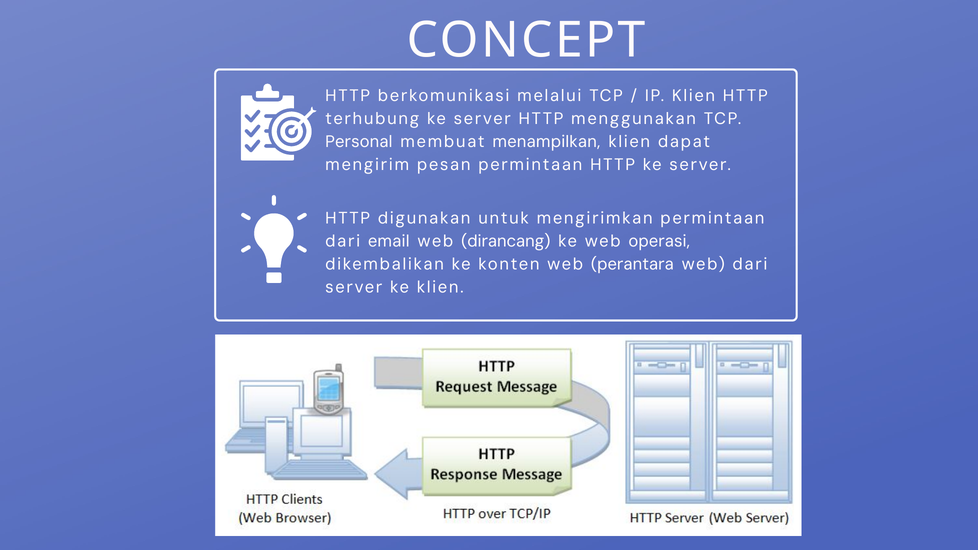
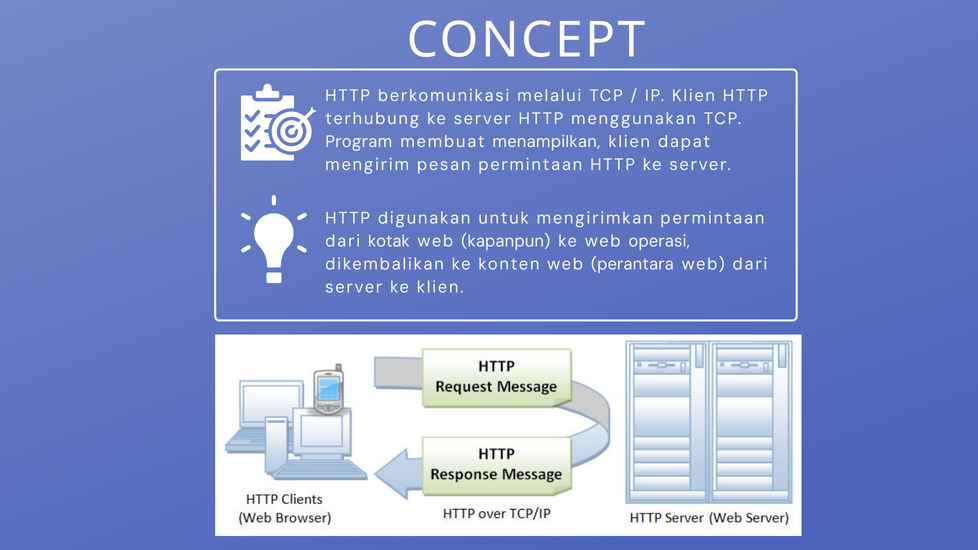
Personal: Personal -> Program (359, 142)
email: email -> kotak (389, 241)
dirancang: dirancang -> kapanpun (506, 241)
